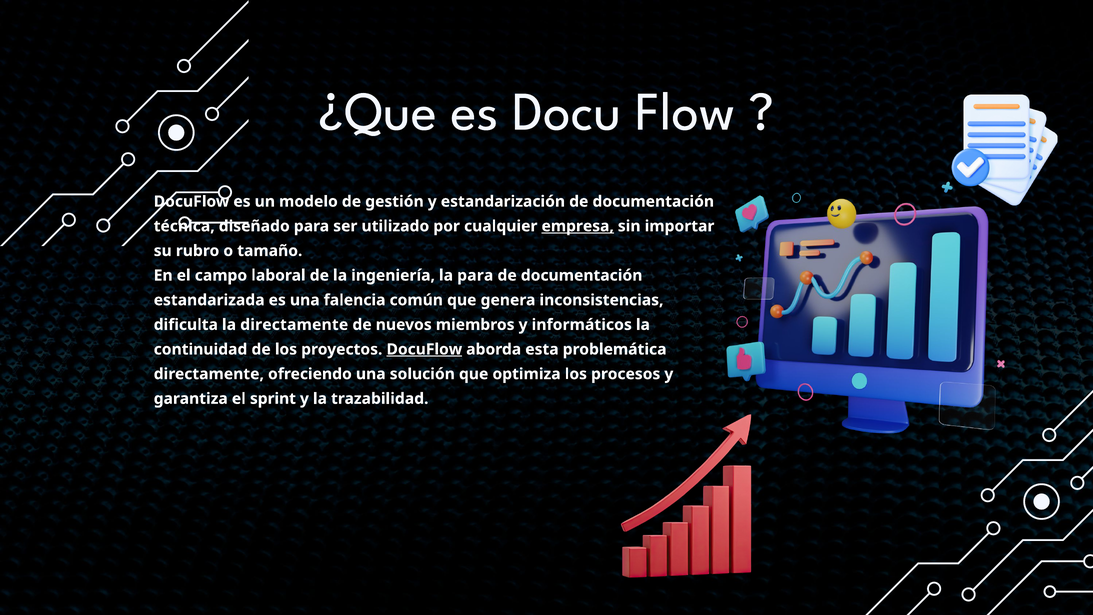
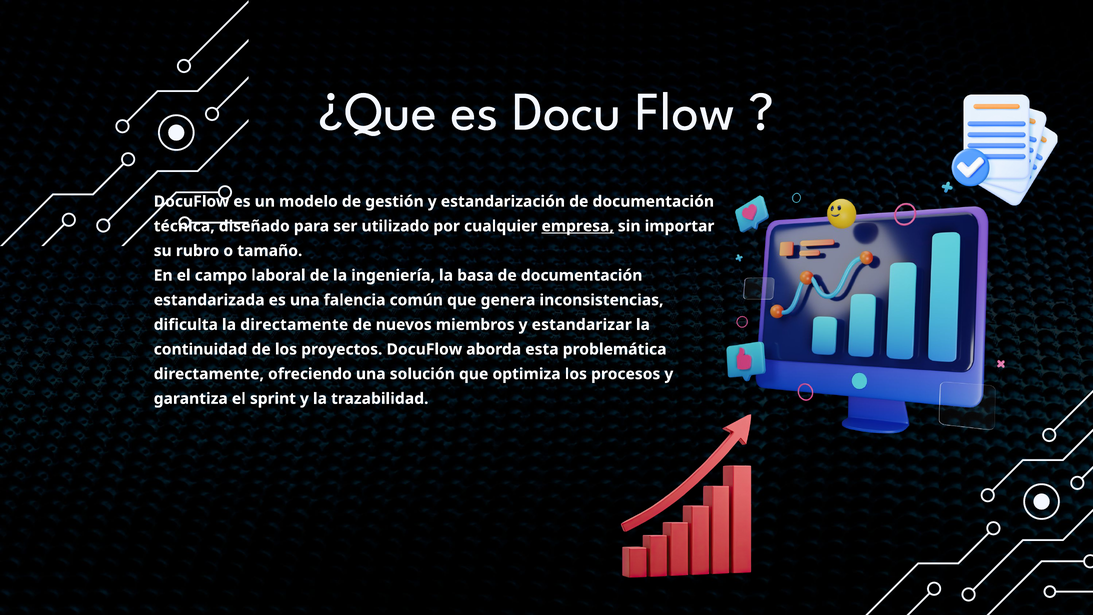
la para: para -> basa (475, 275)
informáticos: informáticos -> estandarizar (582, 325)
DocuFlow underline: present -> none (424, 349)
